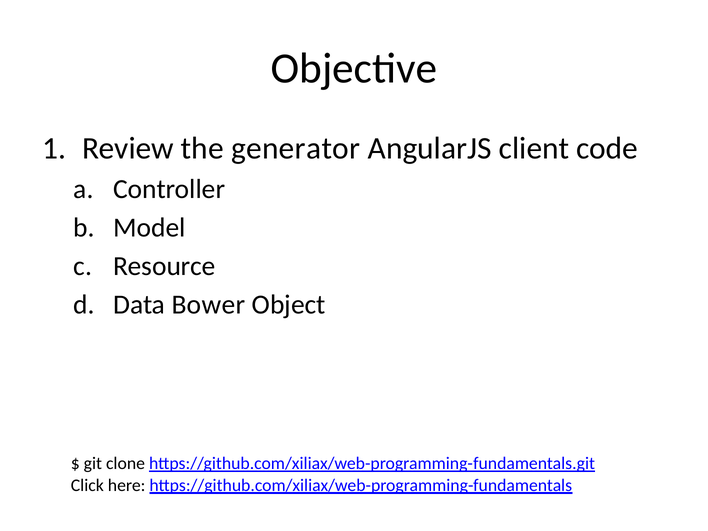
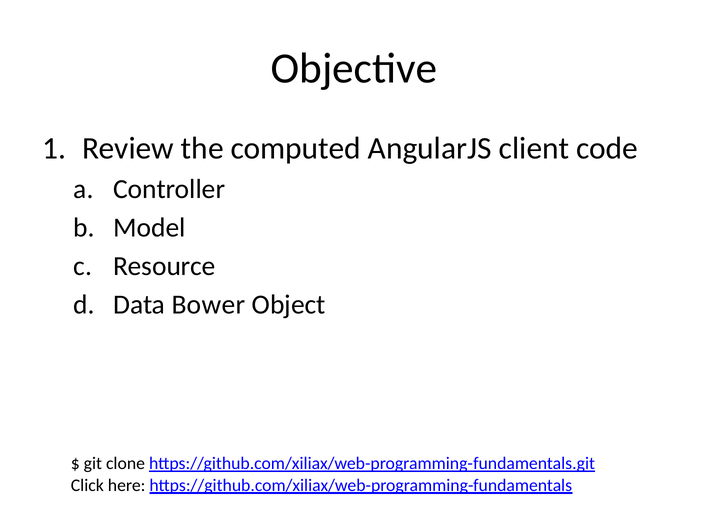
generator: generator -> computed (296, 149)
